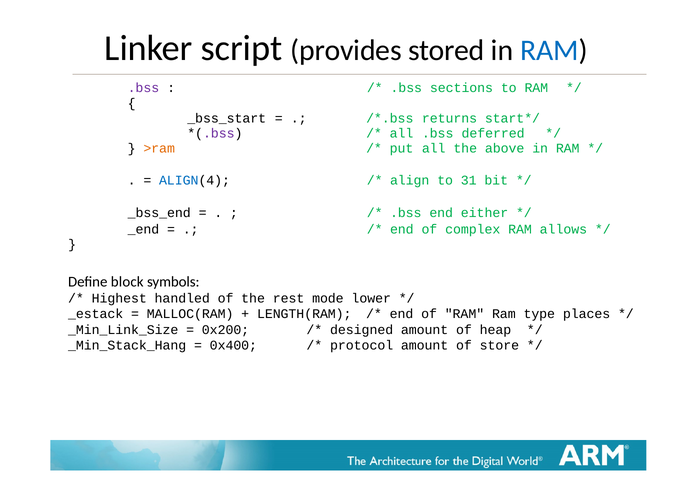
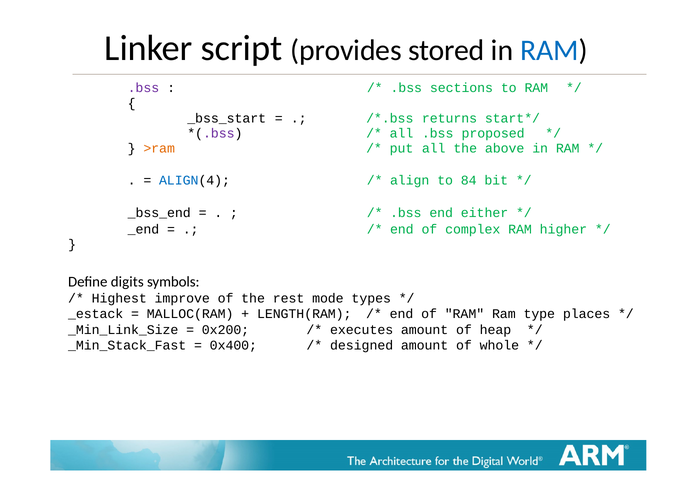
deferred: deferred -> proposed (493, 133)
31: 31 -> 84 (469, 180)
allows: allows -> higher (563, 229)
block: block -> digits (127, 282)
handled: handled -> improve (182, 298)
lower: lower -> types (371, 298)
designed: designed -> executes (362, 329)
_Min_Stack_Hang: _Min_Stack_Hang -> _Min_Stack_Fast (127, 345)
protocol: protocol -> designed (362, 345)
store: store -> whole (499, 345)
